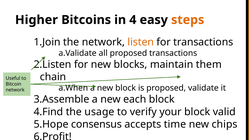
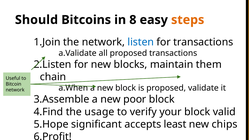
Higher: Higher -> Should (36, 20)
4: 4 -> 8 (133, 20)
listen colour: orange -> blue (141, 42)
each: each -> poor (135, 99)
consensus: consensus -> significant (96, 124)
time: time -> least (175, 124)
